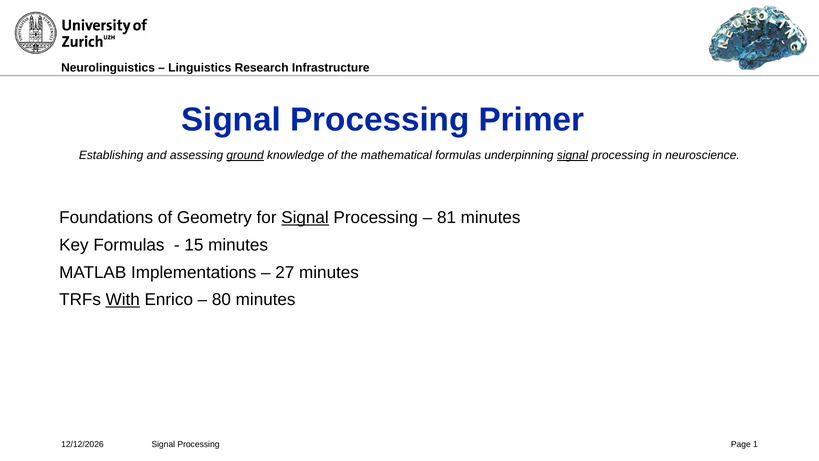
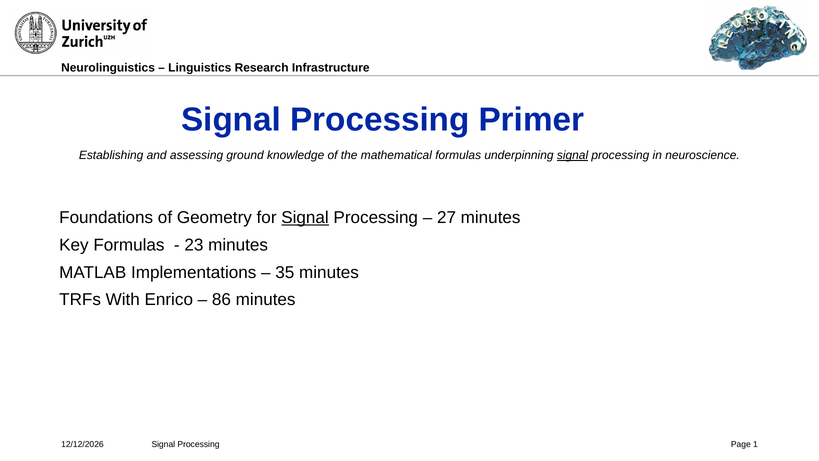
ground underline: present -> none (245, 155)
81: 81 -> 27 (447, 218)
15: 15 -> 23 (194, 245)
27: 27 -> 35 (285, 272)
With underline: present -> none (123, 300)
80: 80 -> 86 (221, 300)
